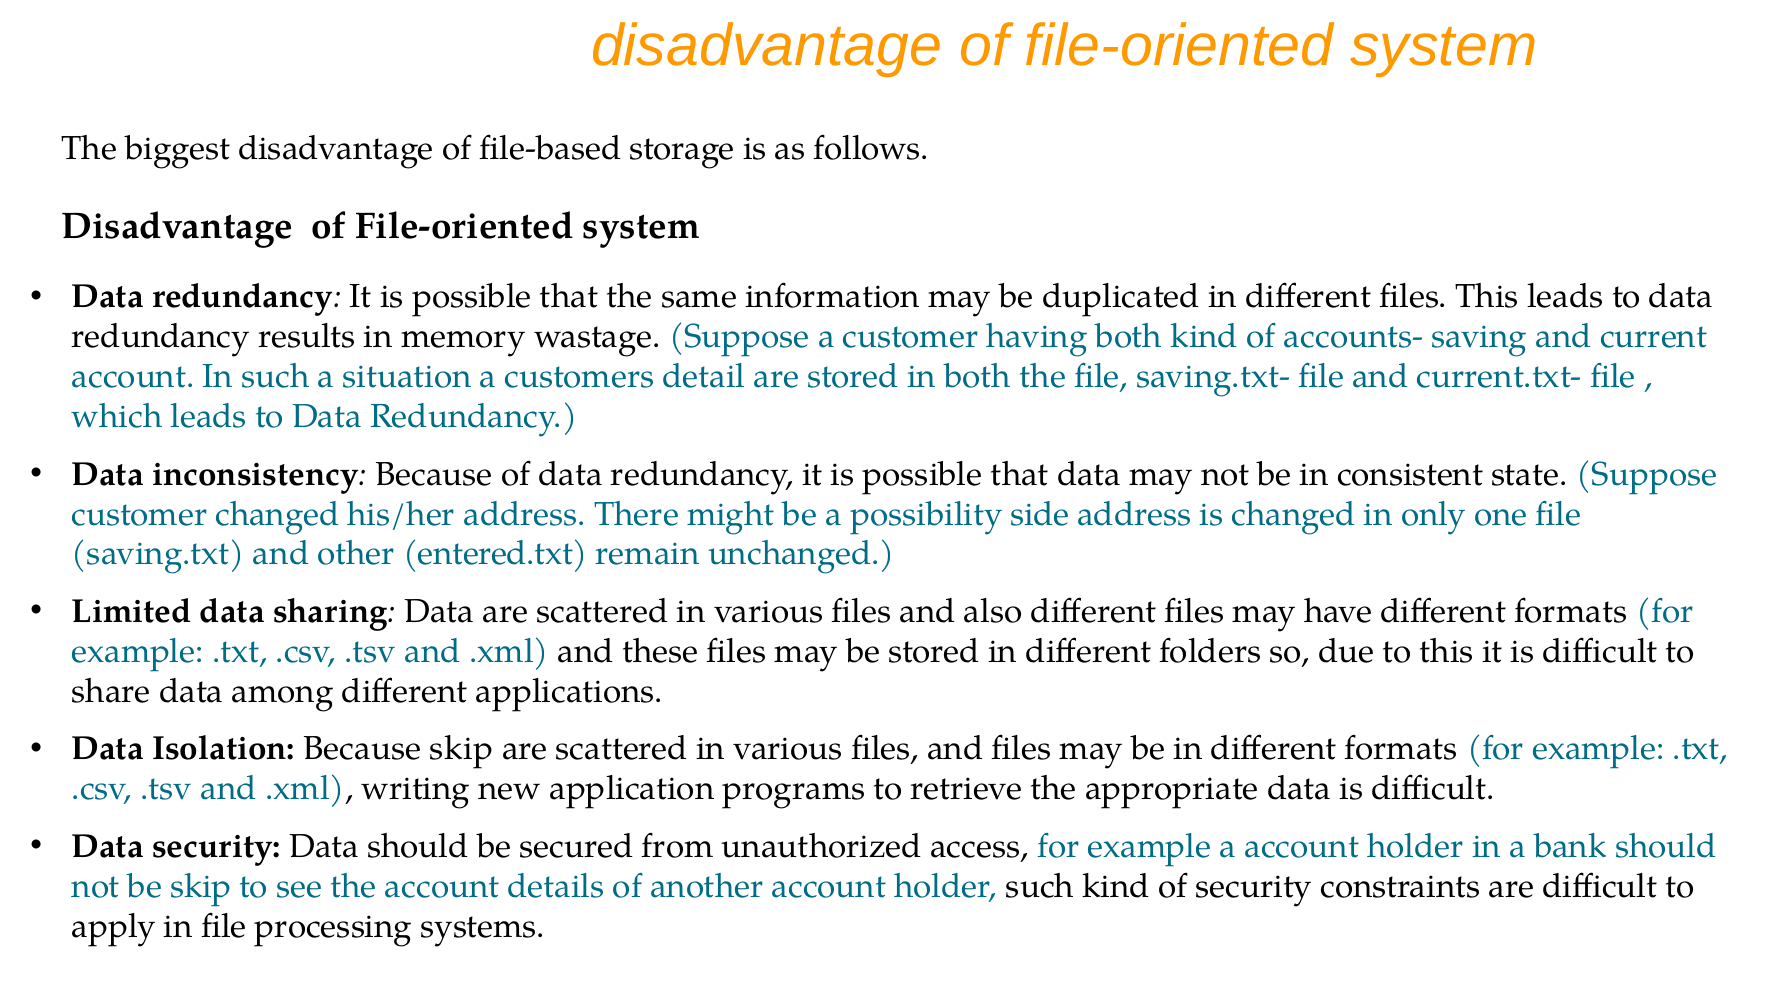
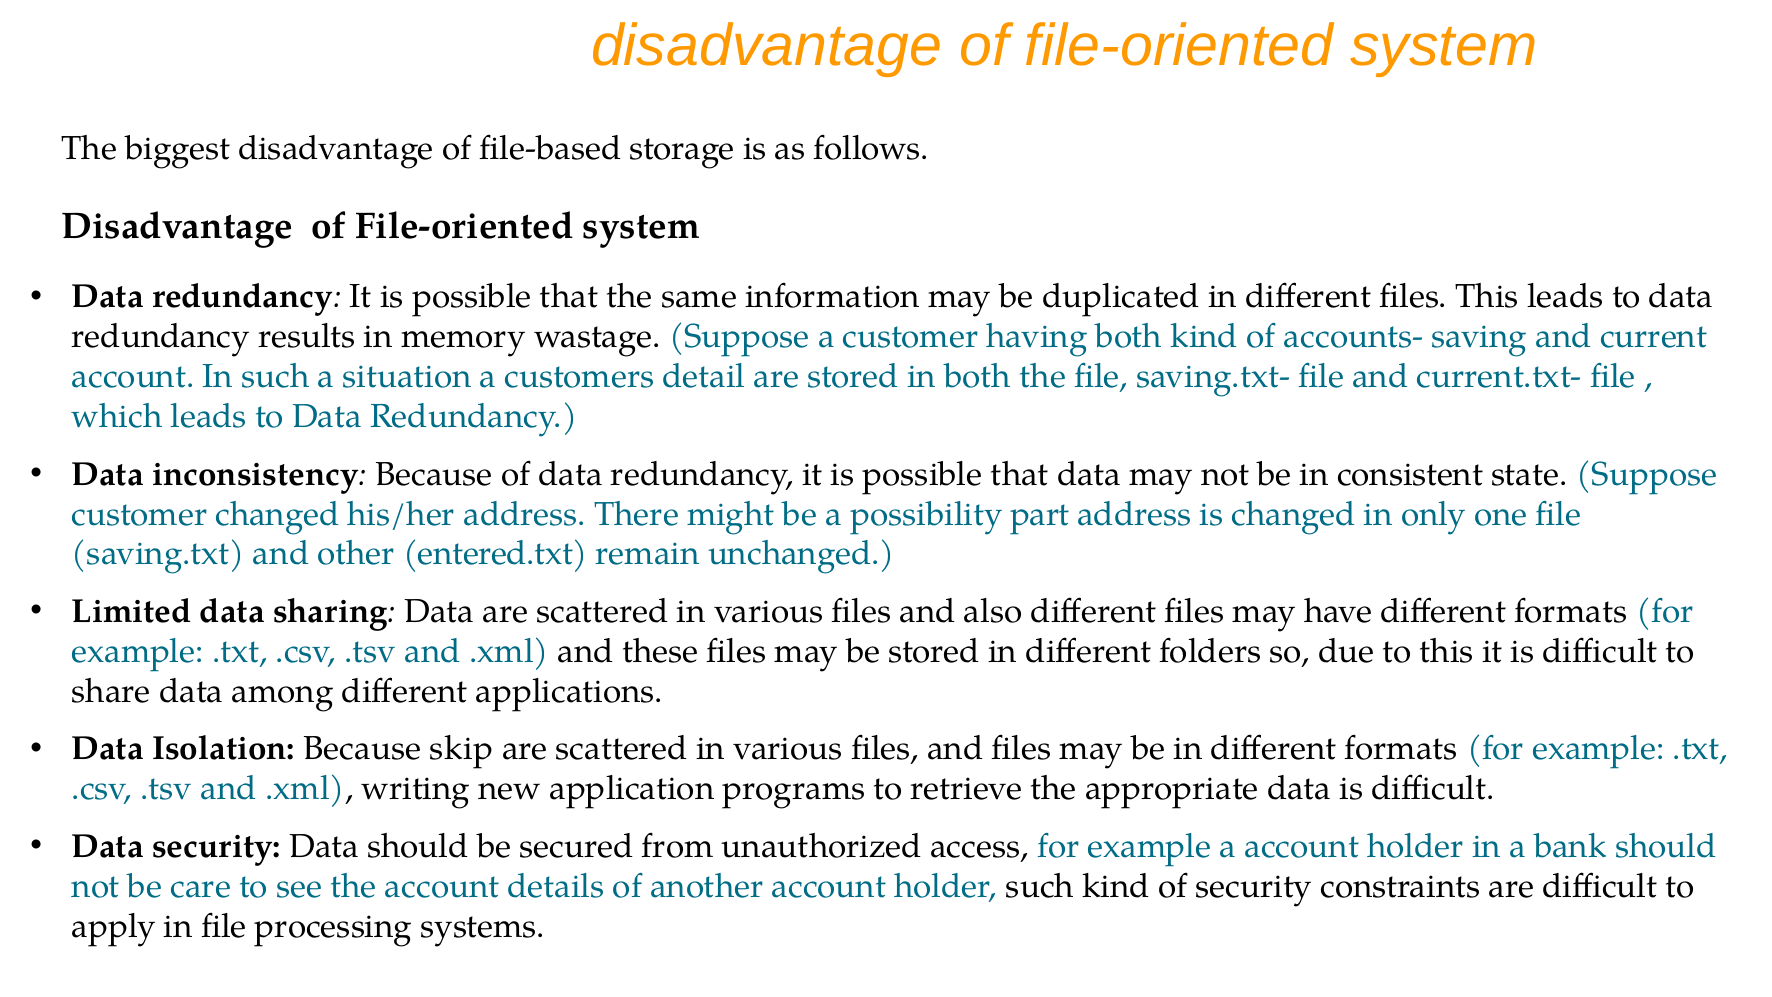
side: side -> part (1040, 514)
be skip: skip -> care (201, 886)
